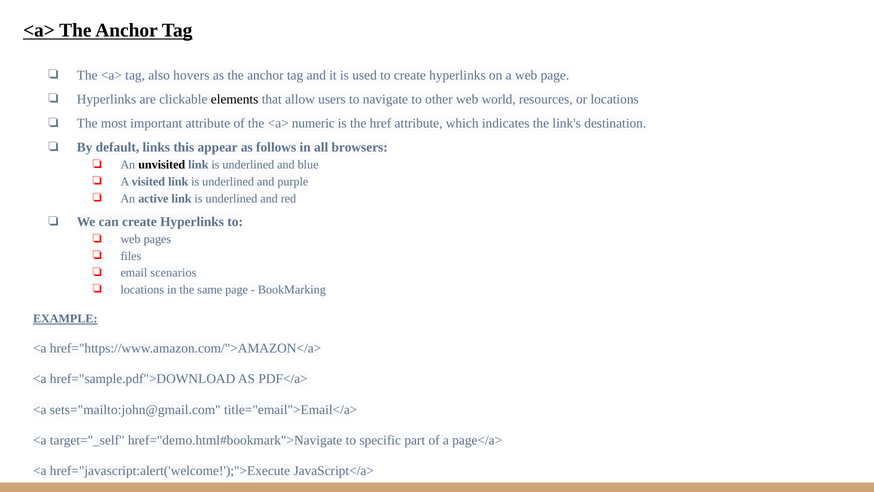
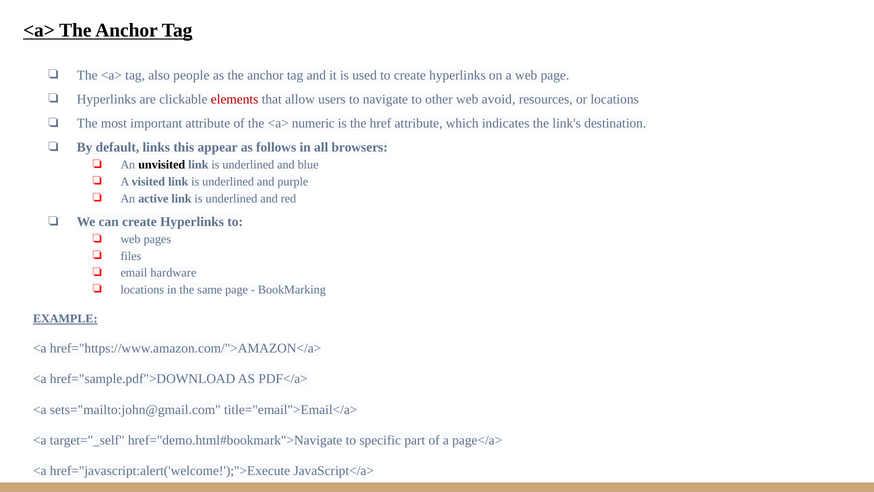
hovers: hovers -> people (191, 75)
elements colour: black -> red (235, 99)
world: world -> avoid (499, 99)
scenarios: scenarios -> hardware (173, 273)
